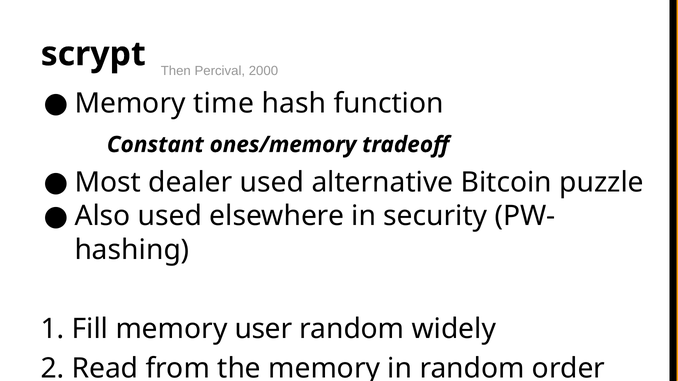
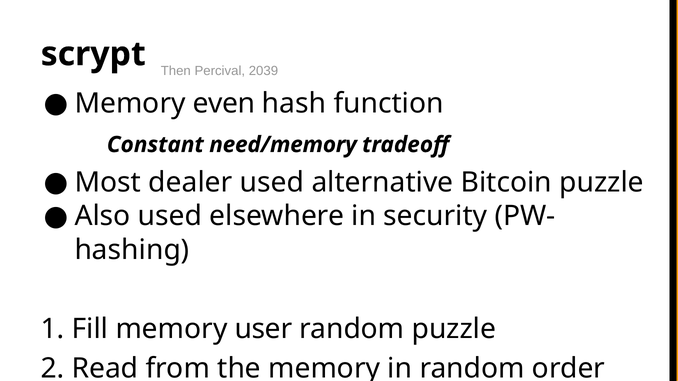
2000: 2000 -> 2039 (263, 71)
time: time -> even (224, 103)
ones/memory: ones/memory -> need/memory (283, 145)
random widely: widely -> puzzle (454, 329)
